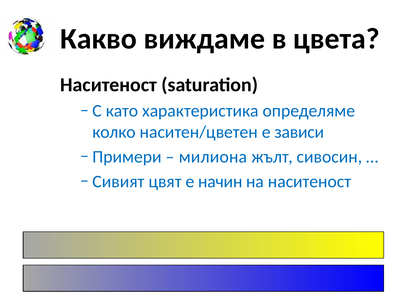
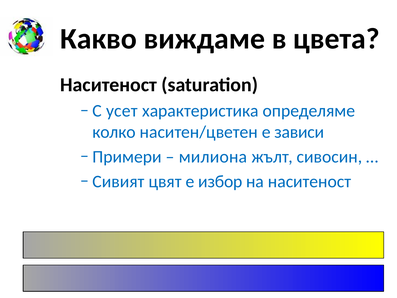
като: като -> усет (122, 111)
начин: начин -> избор (220, 181)
